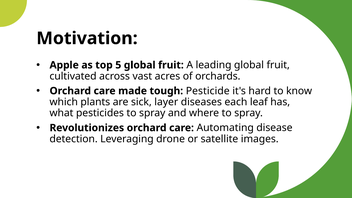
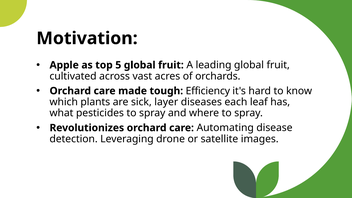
Pesticide: Pesticide -> Efficiency (208, 91)
